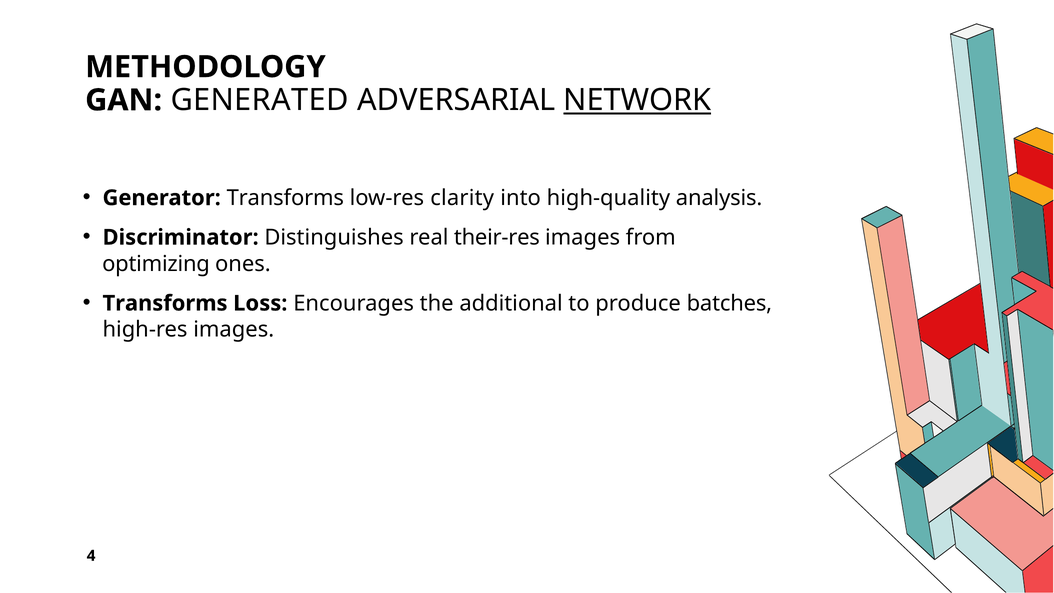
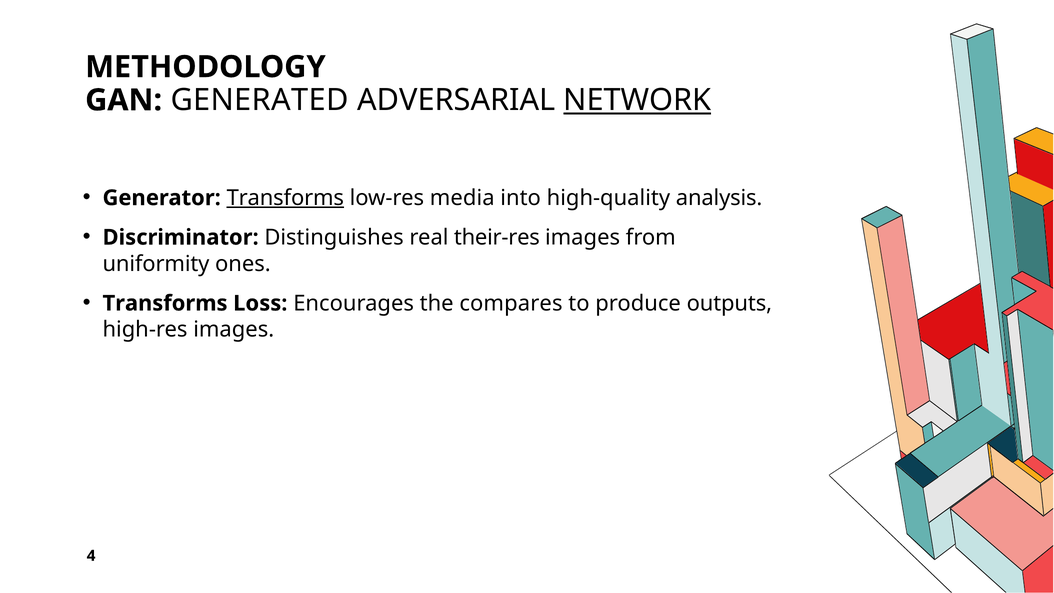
Transforms underline: none -> present (285, 198)
clarity: clarity -> media (462, 198)
optimizing: optimizing -> uniformity (156, 264)
additional: additional -> compares (511, 303)
batches: batches -> outputs (729, 303)
